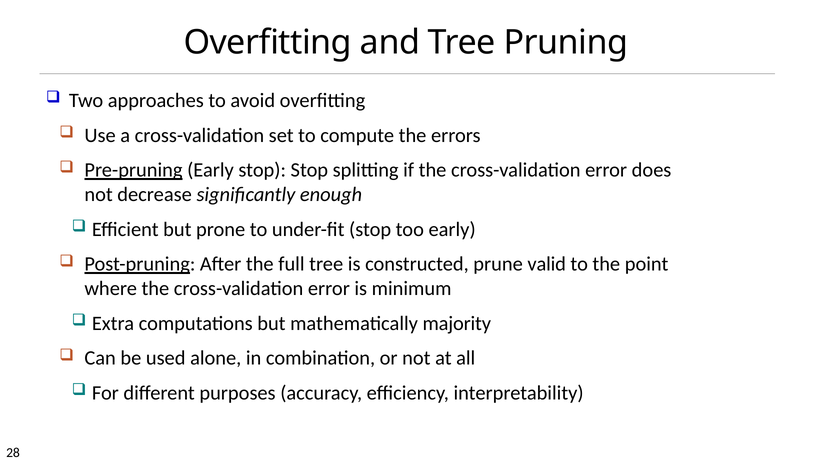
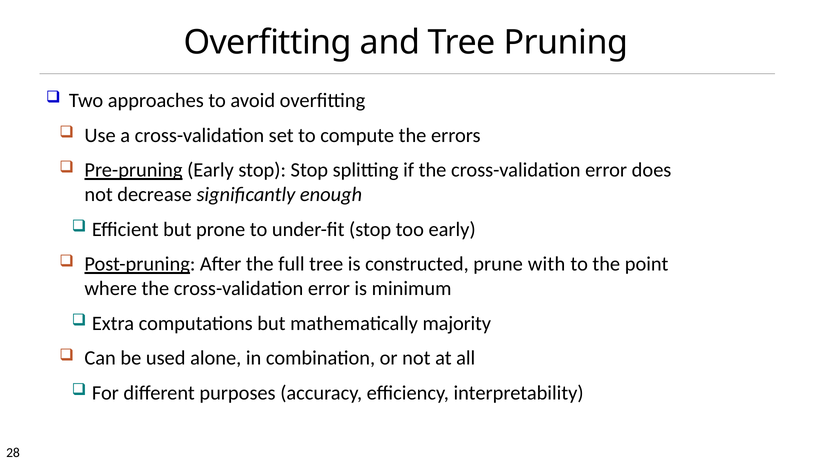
valid: valid -> with (547, 264)
